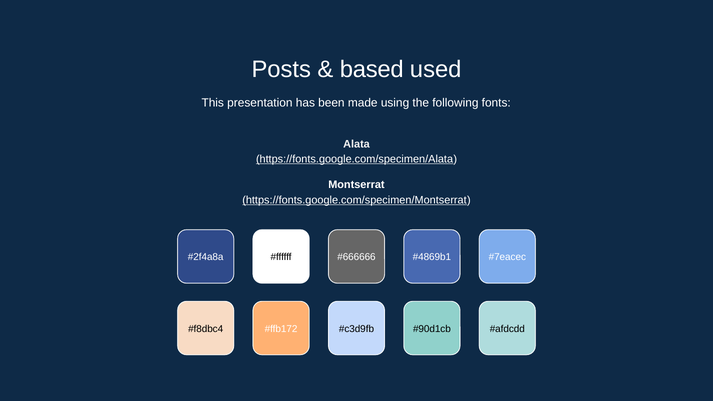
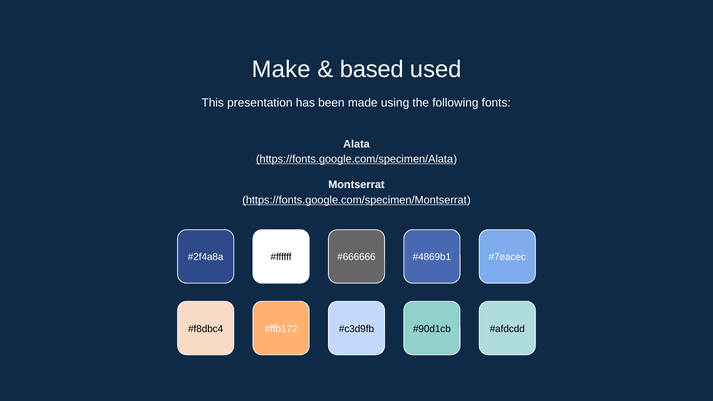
Posts: Posts -> Make (281, 69)
